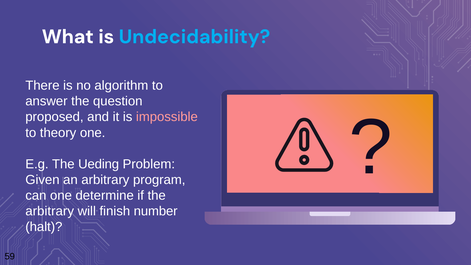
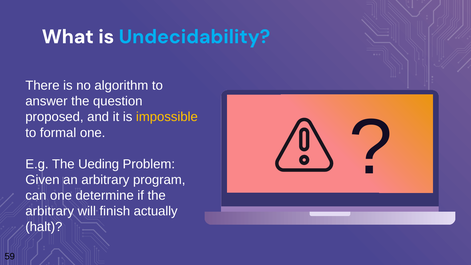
impossible colour: pink -> yellow (167, 117)
theory: theory -> formal (58, 133)
number: number -> actually (156, 211)
